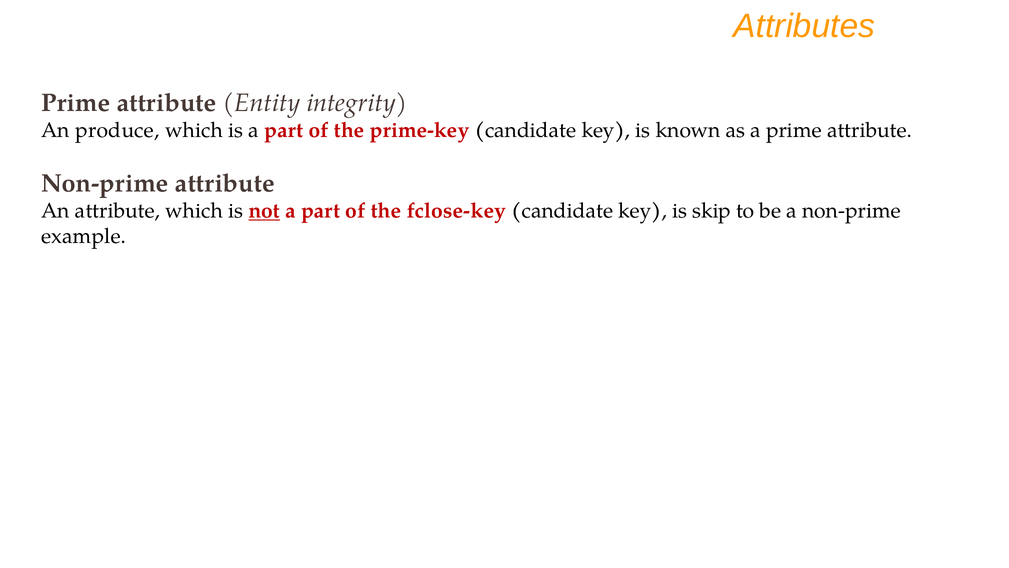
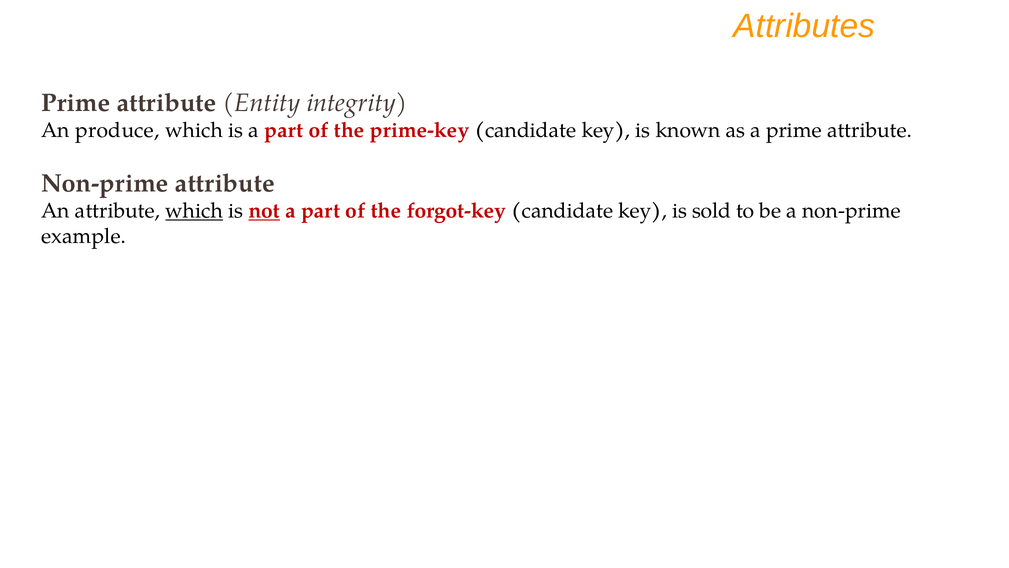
which underline: none -> present (194, 211)
fclose-key: fclose-key -> forgot-key (456, 211)
skip: skip -> sold (712, 211)
